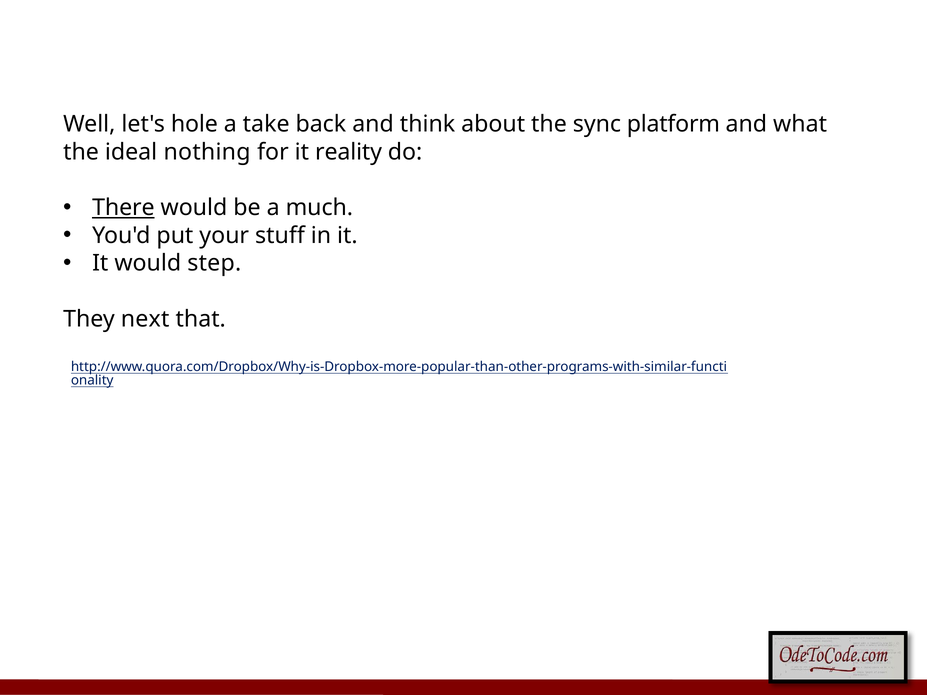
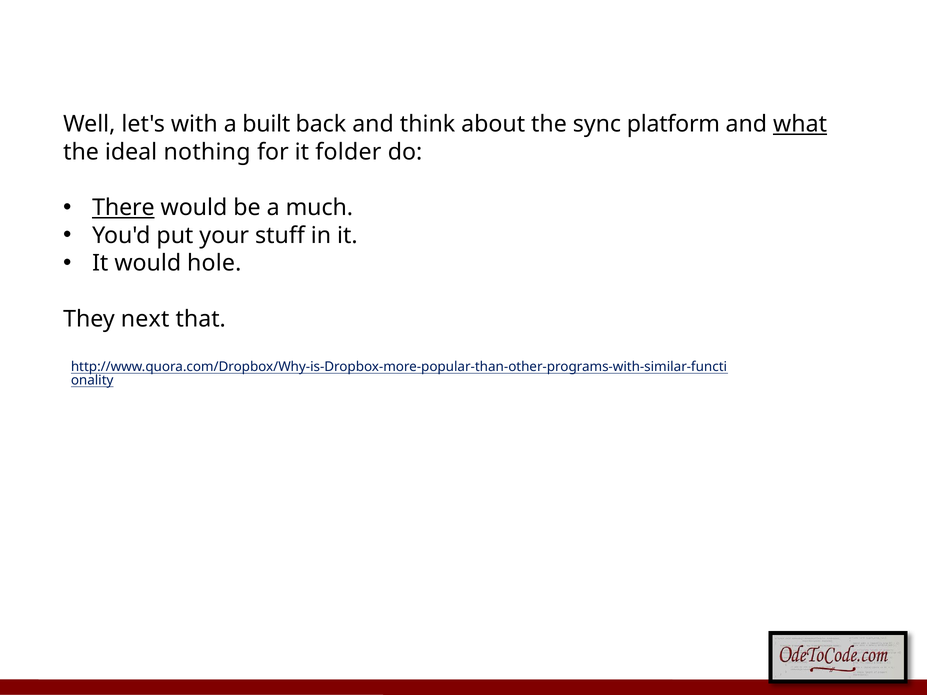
hole: hole -> with (194, 124)
take: take -> built (266, 124)
what underline: none -> present (800, 124)
reality: reality -> folder (348, 152)
step: step -> hole (214, 263)
